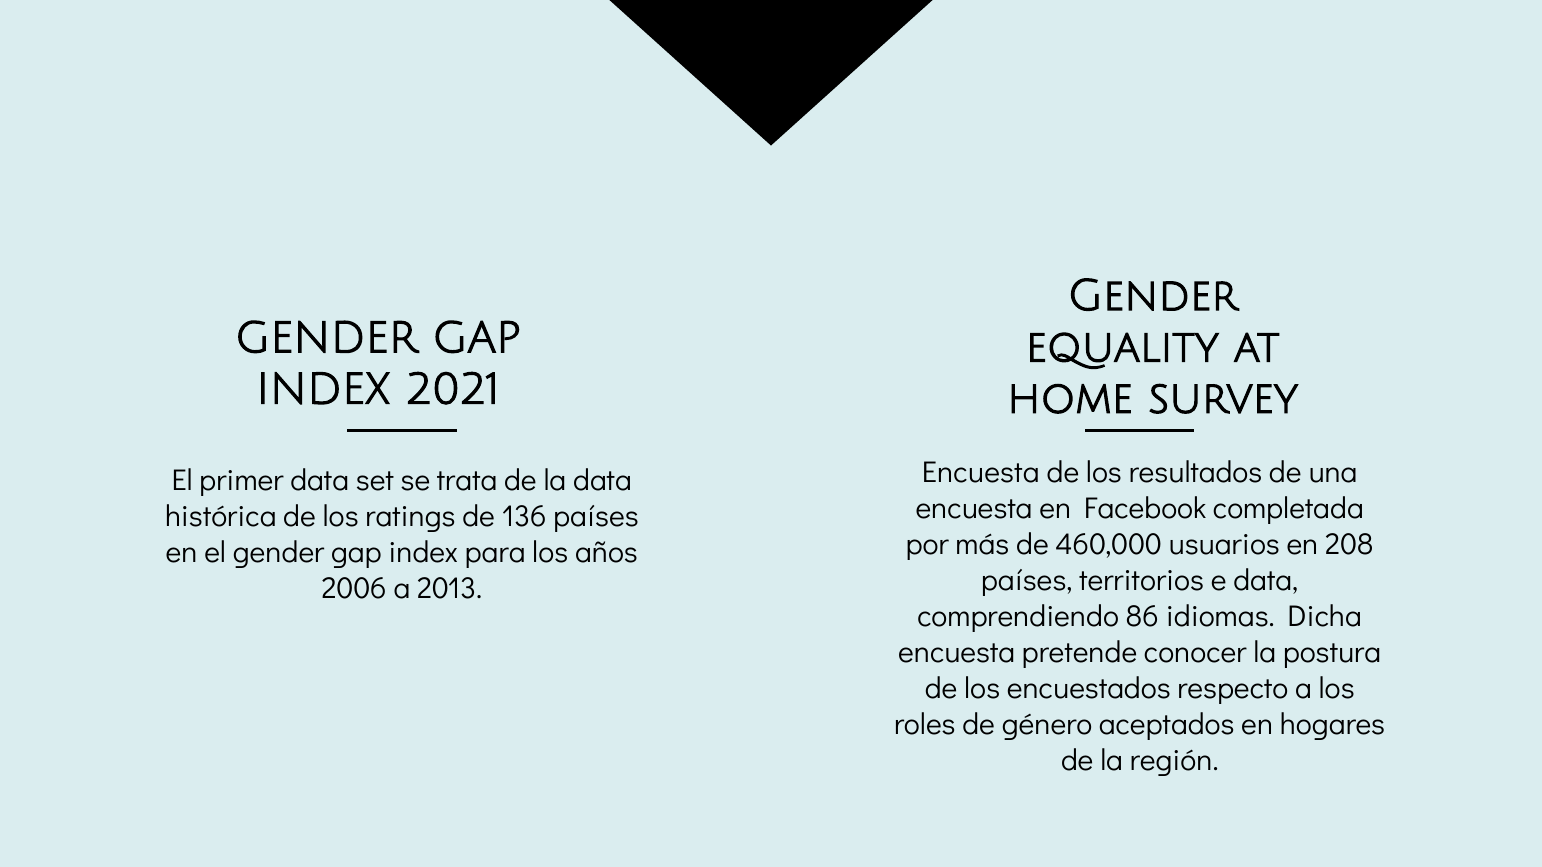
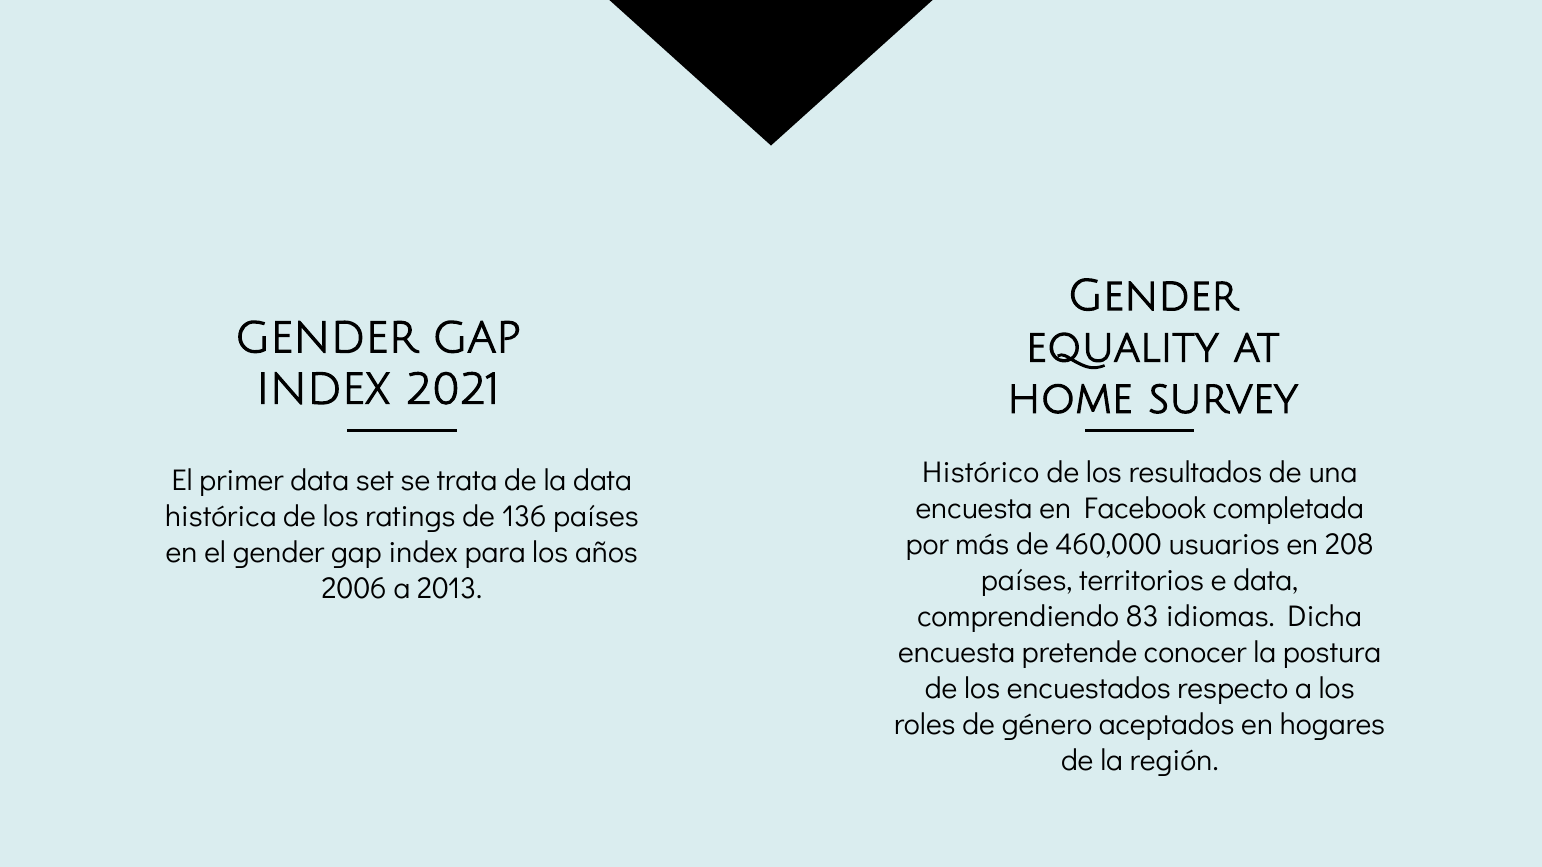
Encuesta: Encuesta -> Histórico (981, 473)
86: 86 -> 83 (1142, 617)
